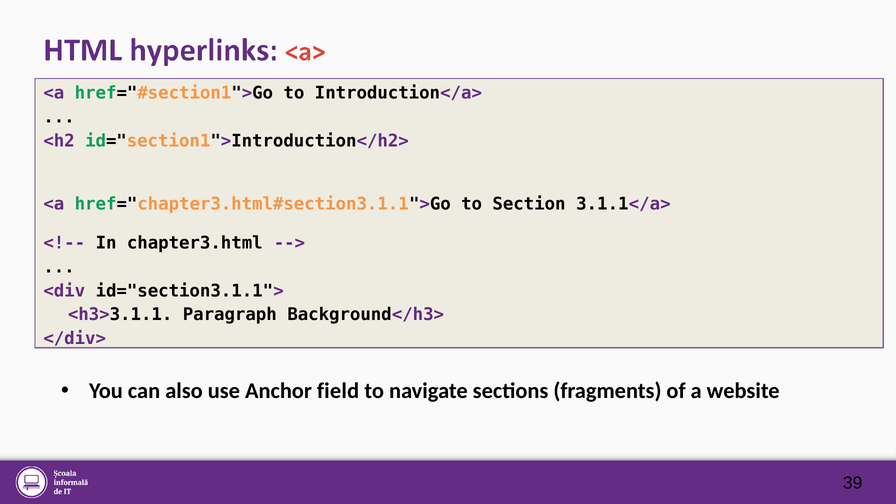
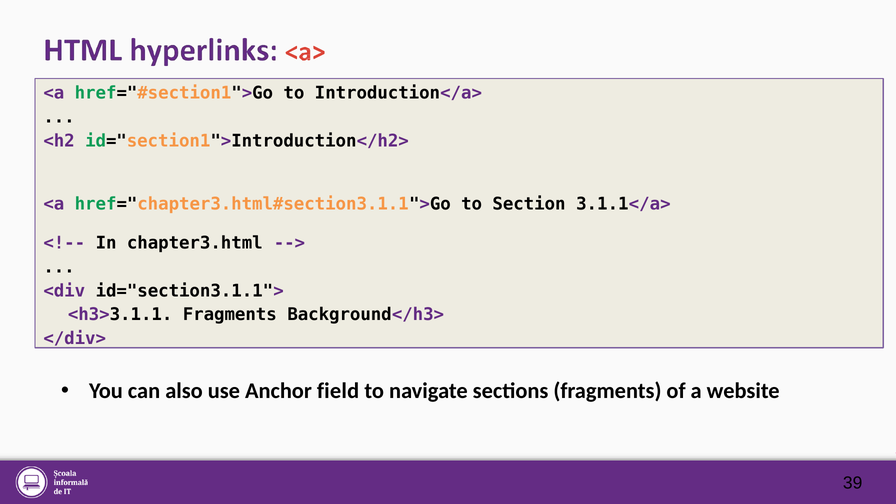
<h3>3.1.1 Paragraph: Paragraph -> Fragments (230, 315)
